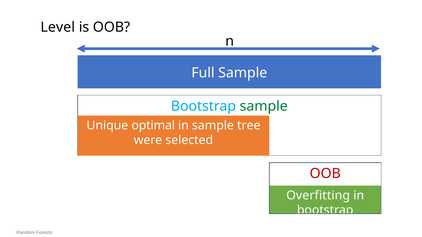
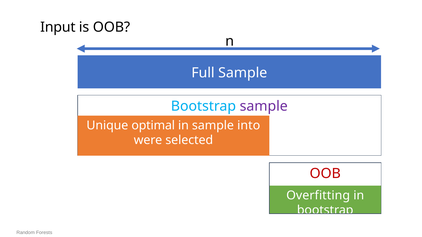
Level: Level -> Input (58, 27)
sample colour: green -> purple (264, 106)
tree: tree -> into (249, 126)
